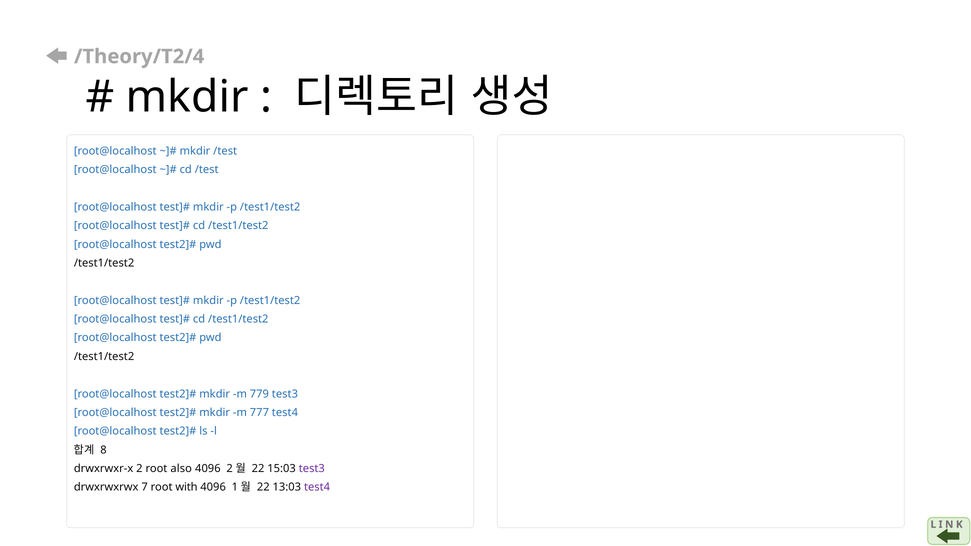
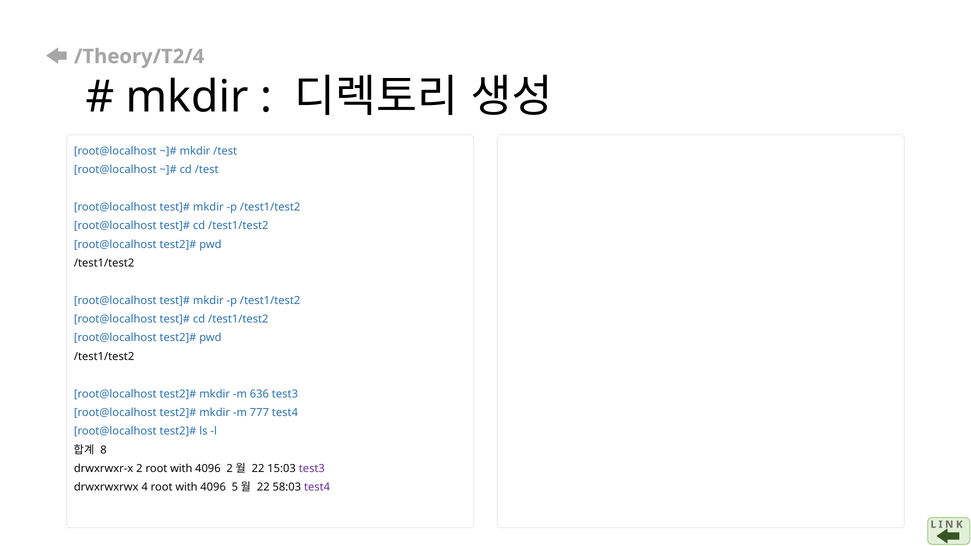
779: 779 -> 636 (259, 394)
2 root also: also -> with (181, 469)
7: 7 -> 4 (145, 487)
1: 1 -> 5 (235, 487)
13:03: 13:03 -> 58:03 (287, 487)
